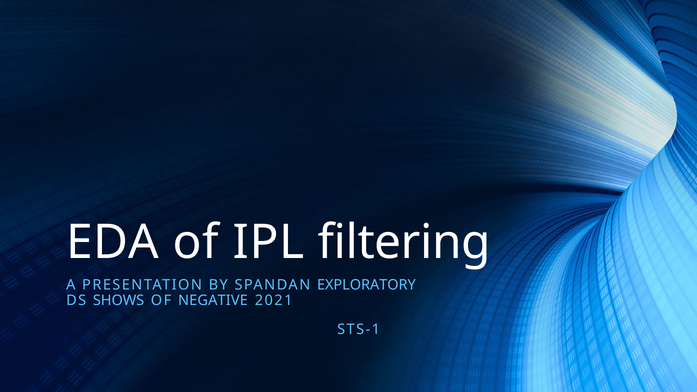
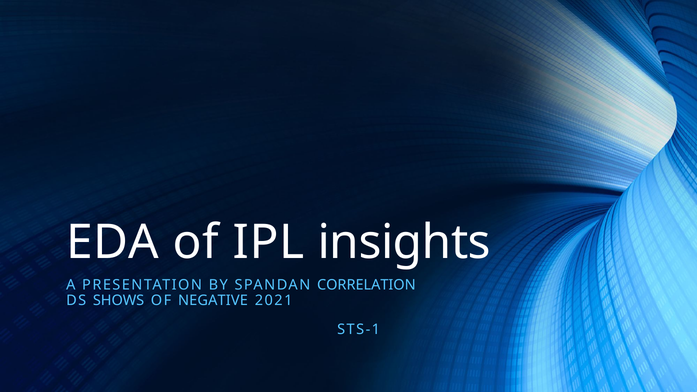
filtering: filtering -> insights (404, 242)
EXPLORATORY: EXPLORATORY -> CORRELATION (366, 285)
